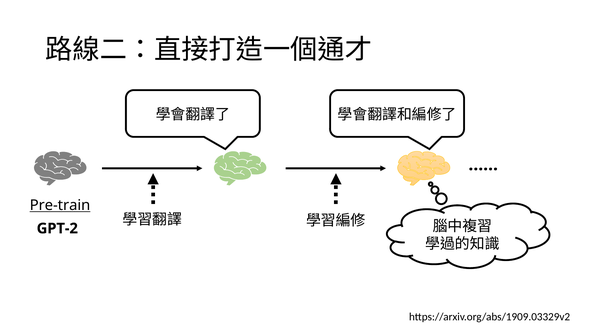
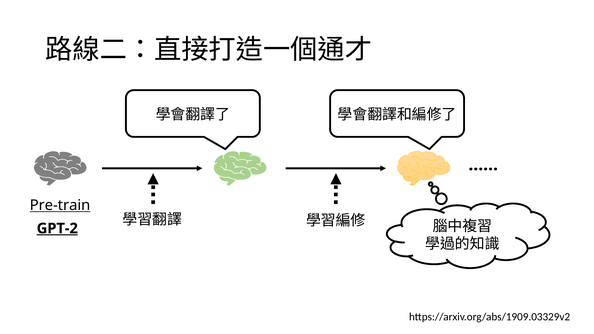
GPT-2 underline: none -> present (57, 229)
